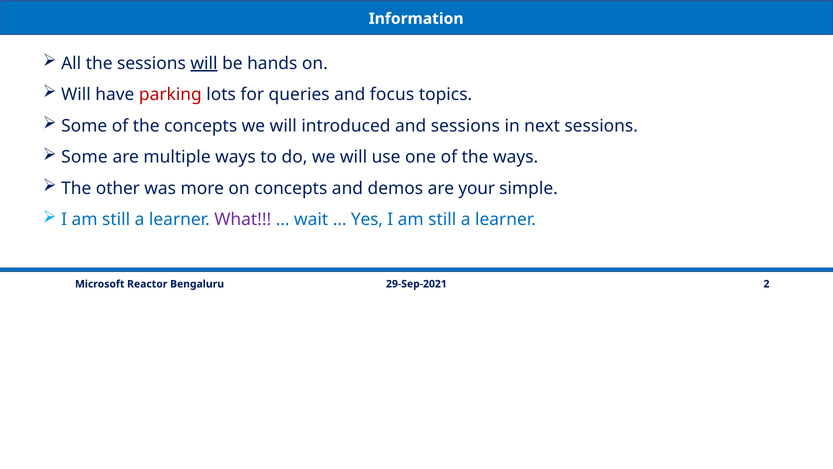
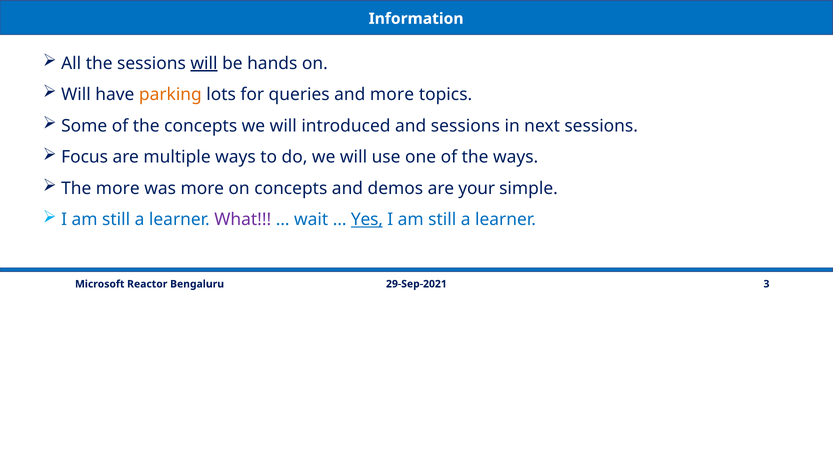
parking colour: red -> orange (170, 94)
and focus: focus -> more (392, 94)
Some: Some -> Focus (85, 157)
The other: other -> more (118, 188)
Yes underline: none -> present (367, 219)
2: 2 -> 3 (767, 284)
